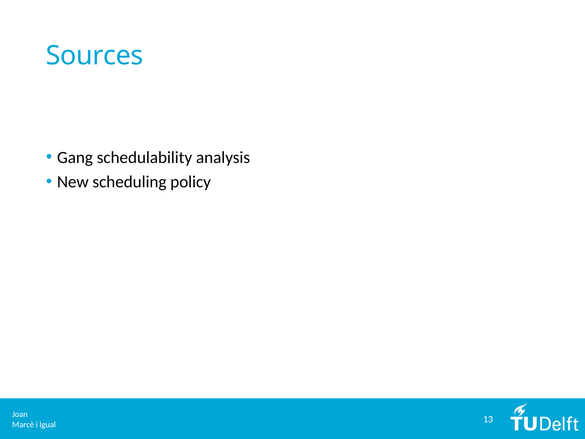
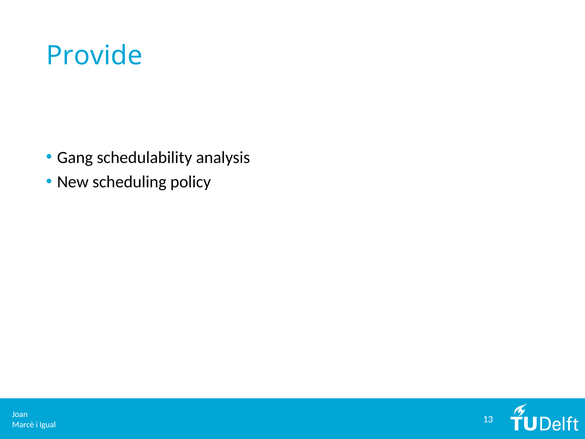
Sources: Sources -> Provide (94, 56)
